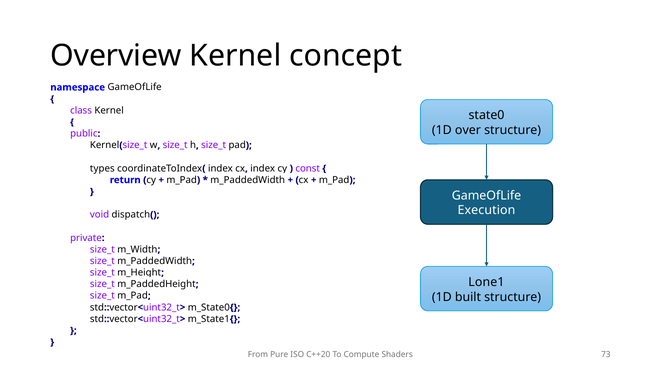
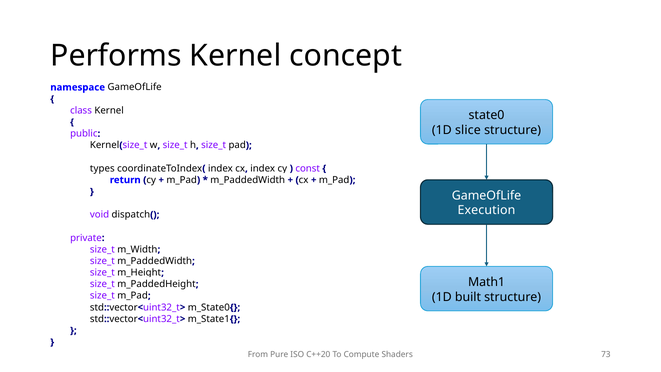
Overview: Overview -> Performs (116, 56)
over: over -> slice (468, 130)
Lone1: Lone1 -> Math1 (487, 282)
